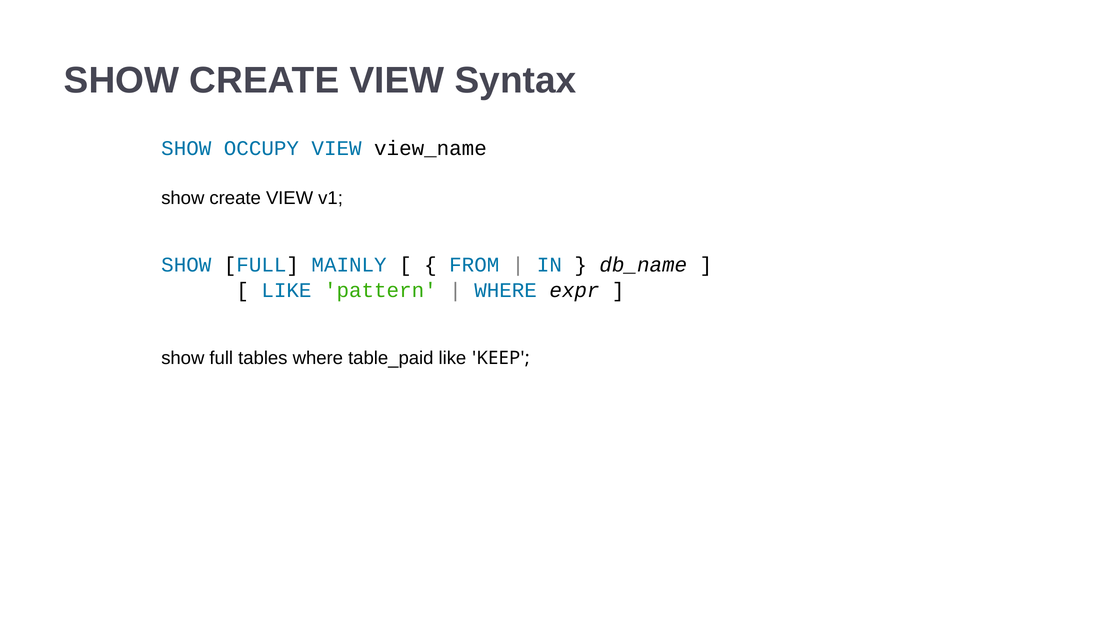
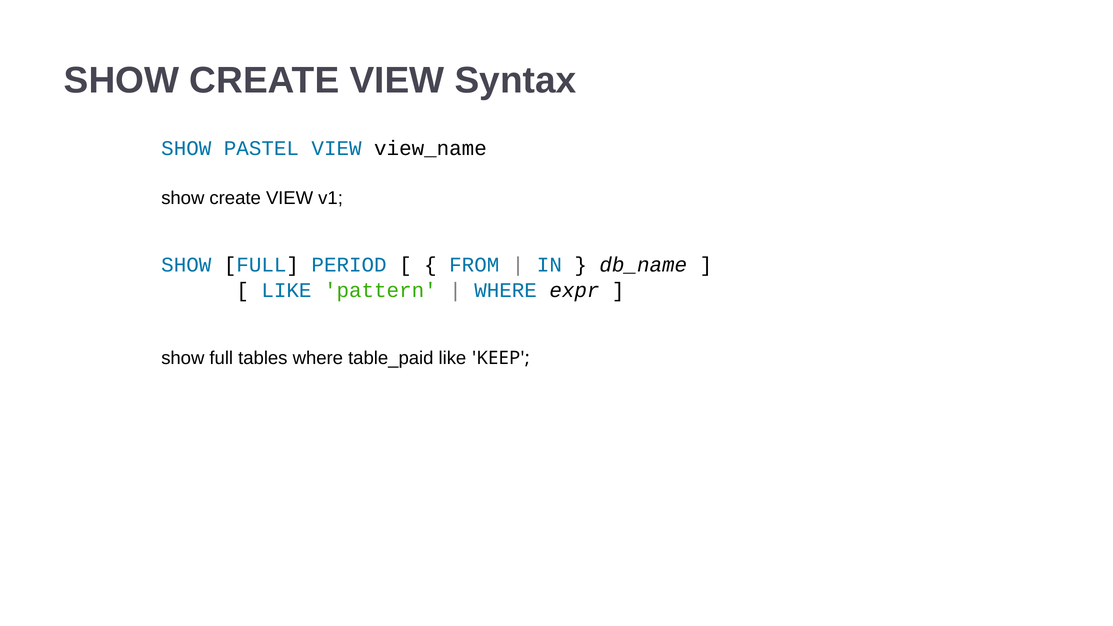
OCCUPY: OCCUPY -> PASTEL (261, 148)
MAINLY: MAINLY -> PERIOD (349, 265)
